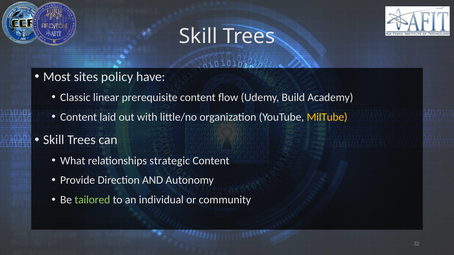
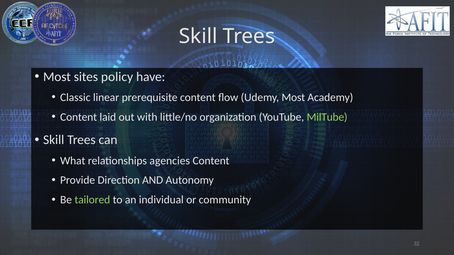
Udemy Build: Build -> Most (293, 97)
MilTube colour: yellow -> light green (327, 117)
strategic: strategic -> agencies (170, 161)
